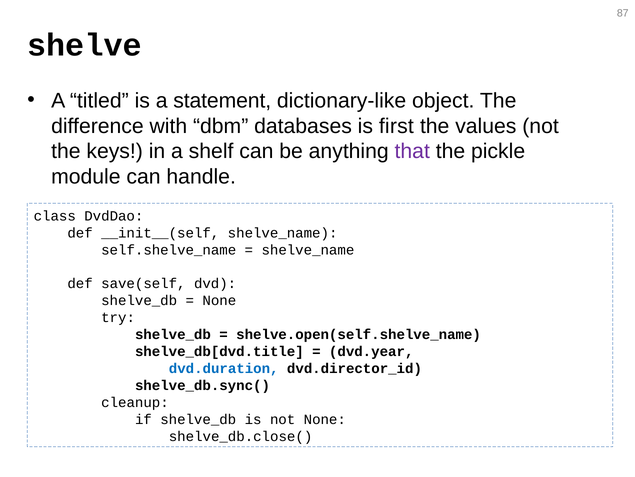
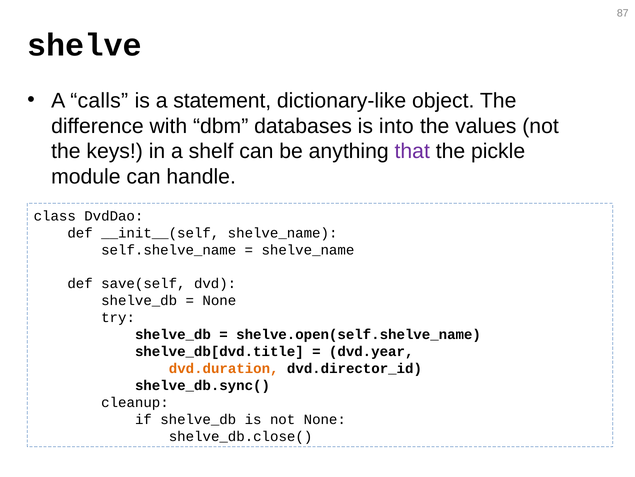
titled: titled -> calls (99, 100)
first: first -> into (396, 126)
dvd.duration colour: blue -> orange (224, 368)
